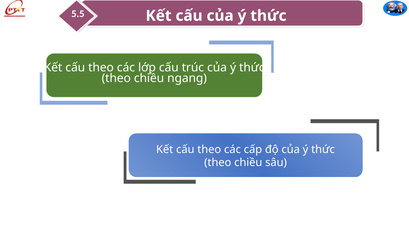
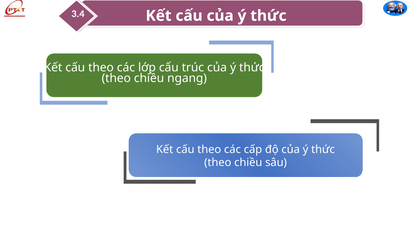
5.5: 5.5 -> 3.4 (78, 14)
